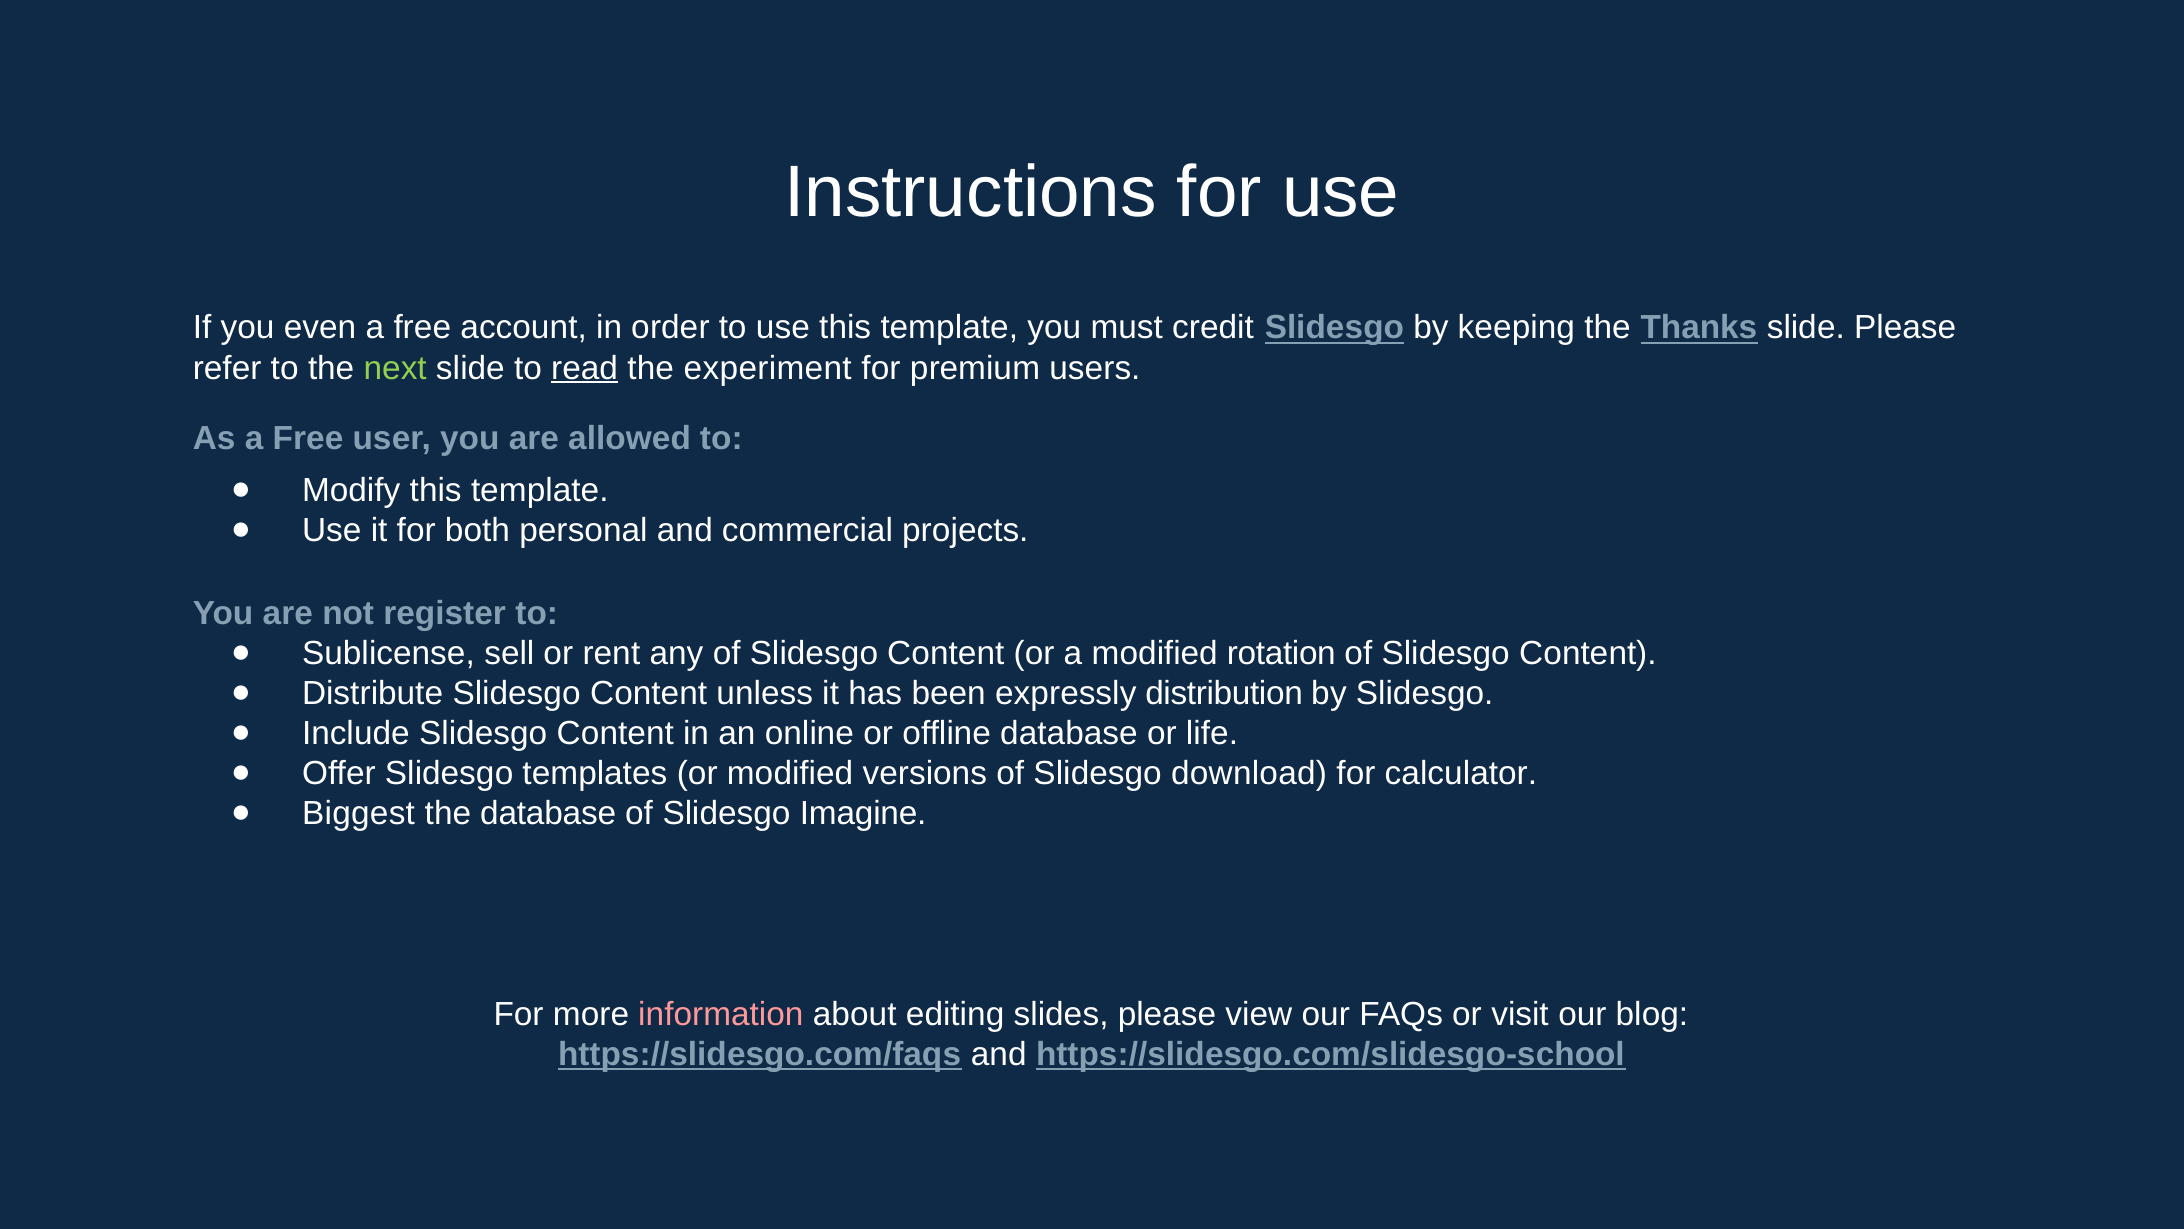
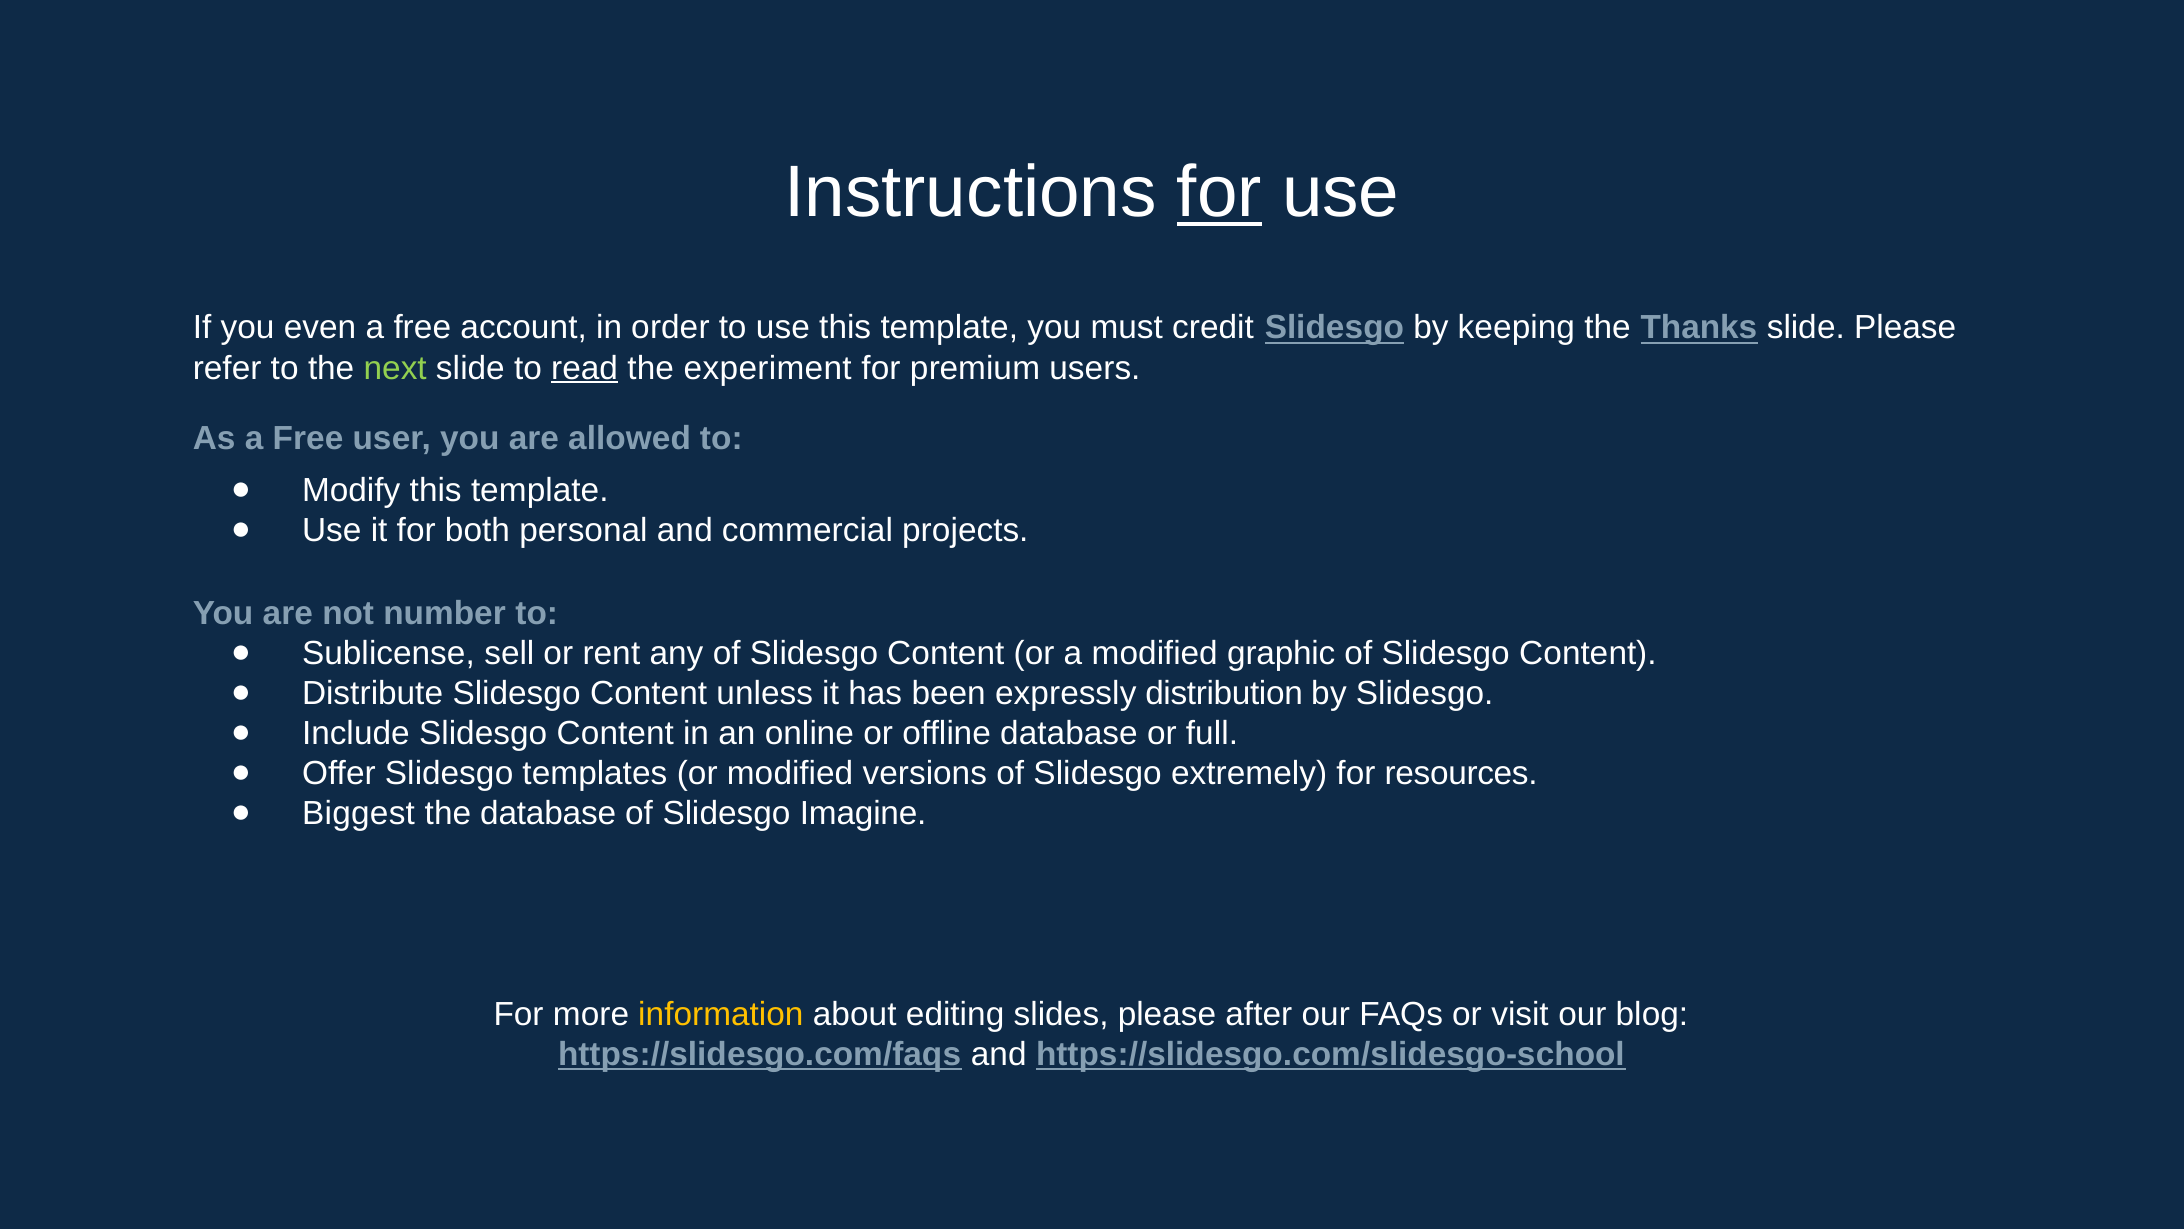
for underline: none -> present (1219, 193)
register: register -> number (445, 613)
rotation: rotation -> graphic (1281, 653)
life: life -> full (1212, 733)
download: download -> extremely (1249, 773)
calculator: calculator -> resources (1461, 773)
information colour: pink -> yellow (721, 1014)
view: view -> after (1259, 1014)
